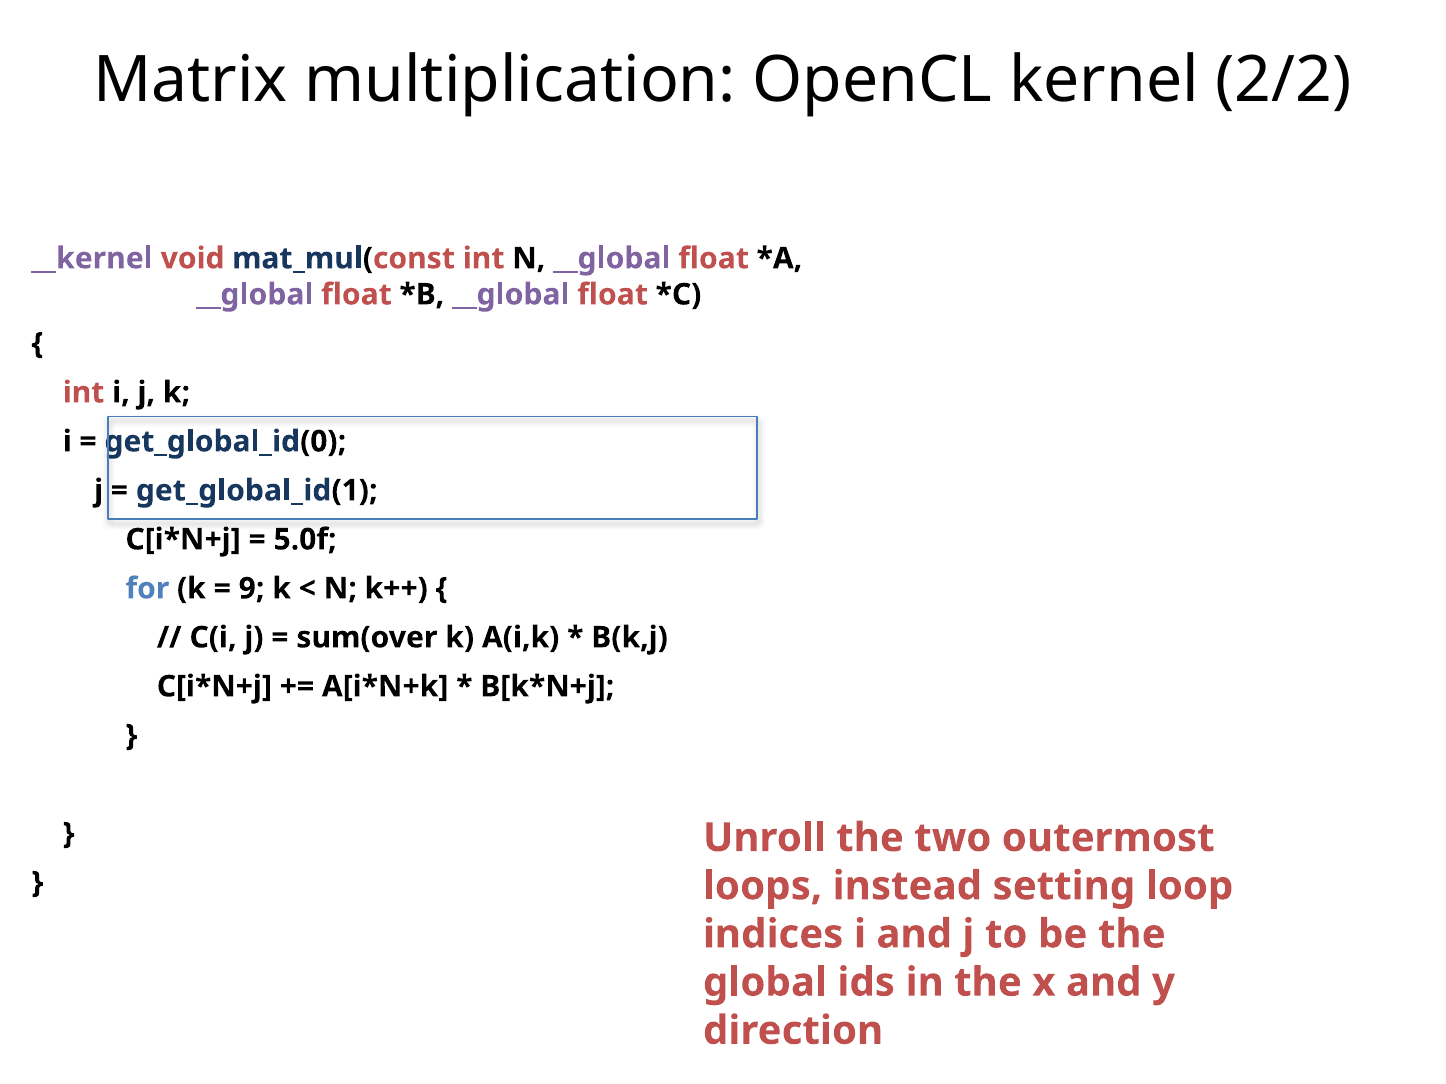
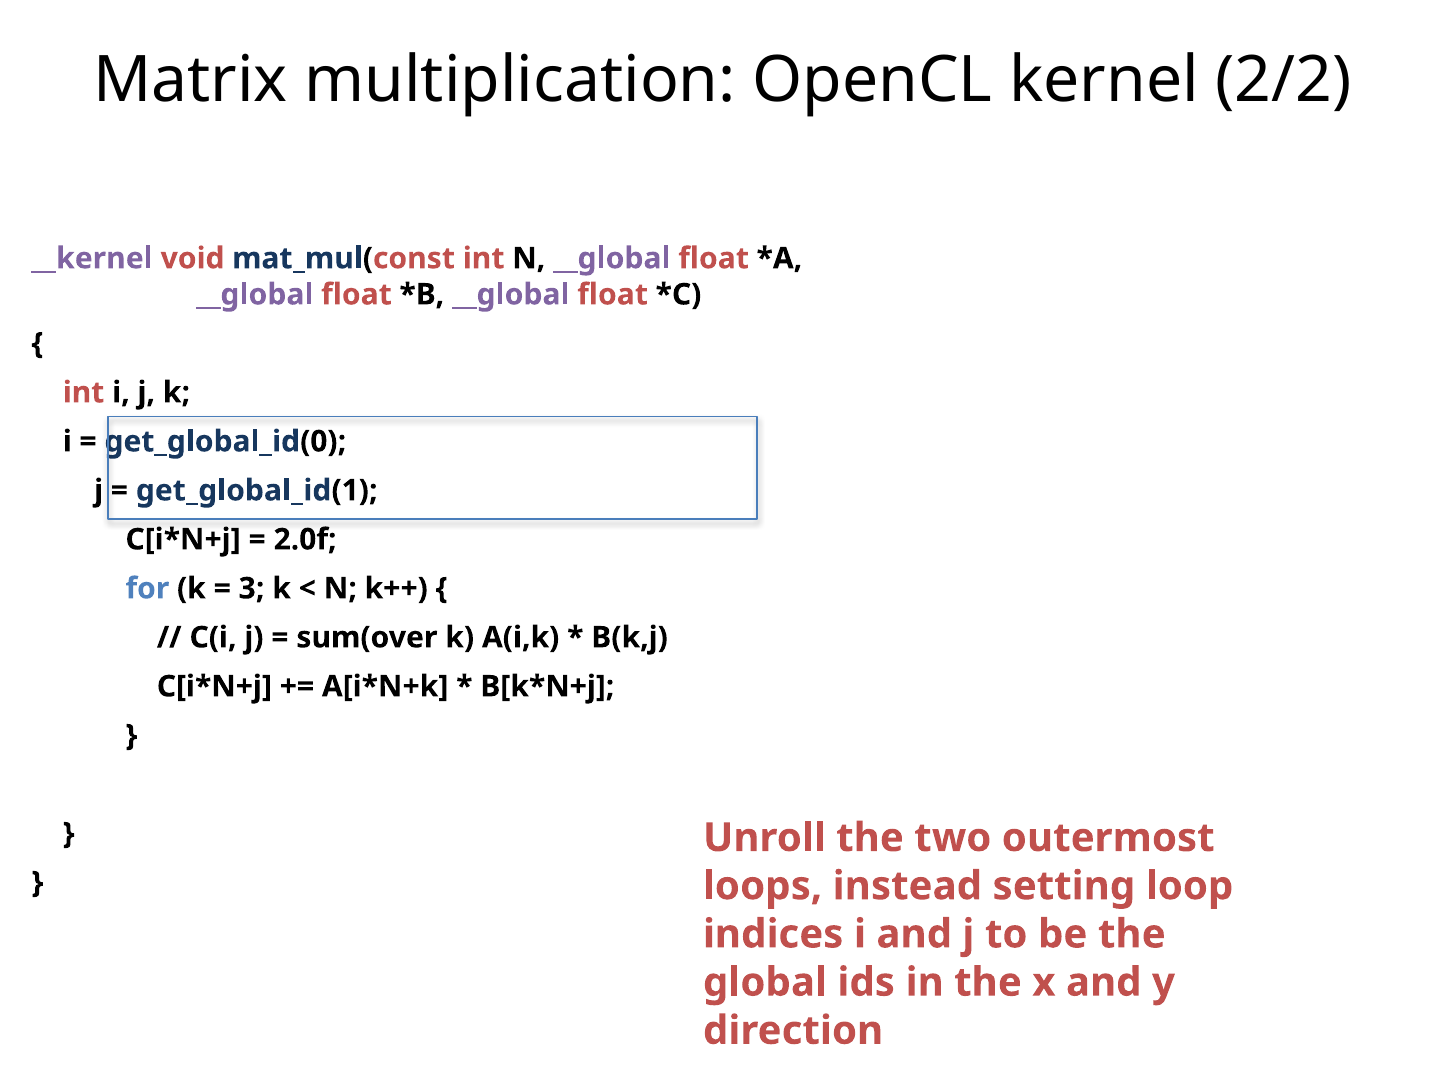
5.0f: 5.0f -> 2.0f (305, 540)
9: 9 -> 3 (252, 589)
